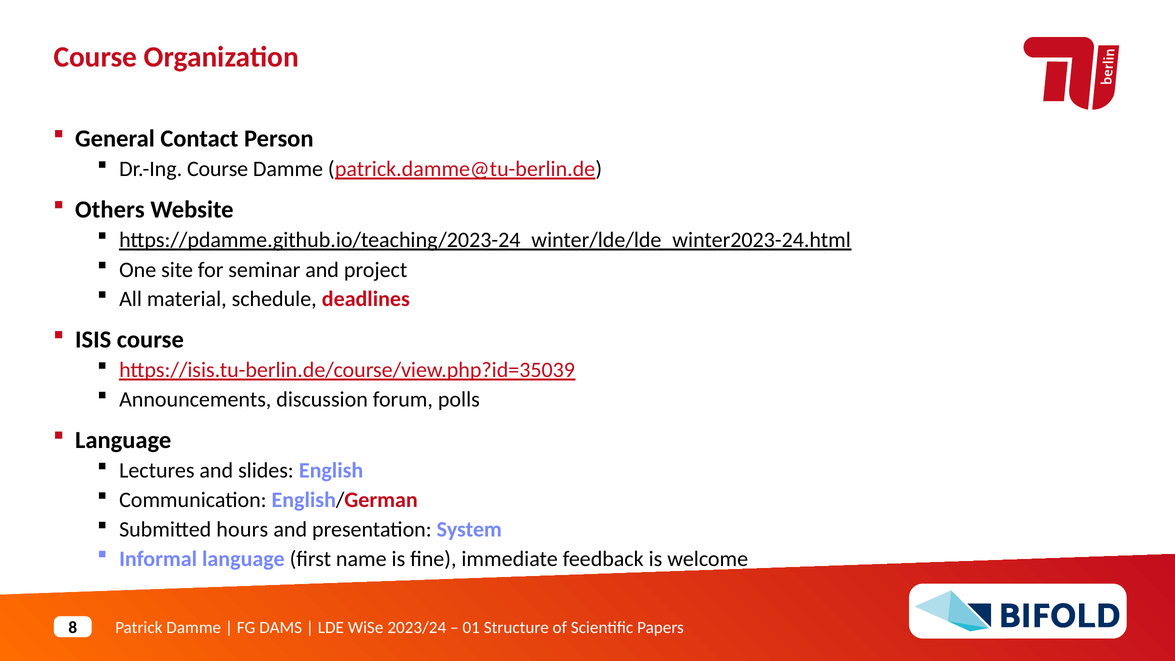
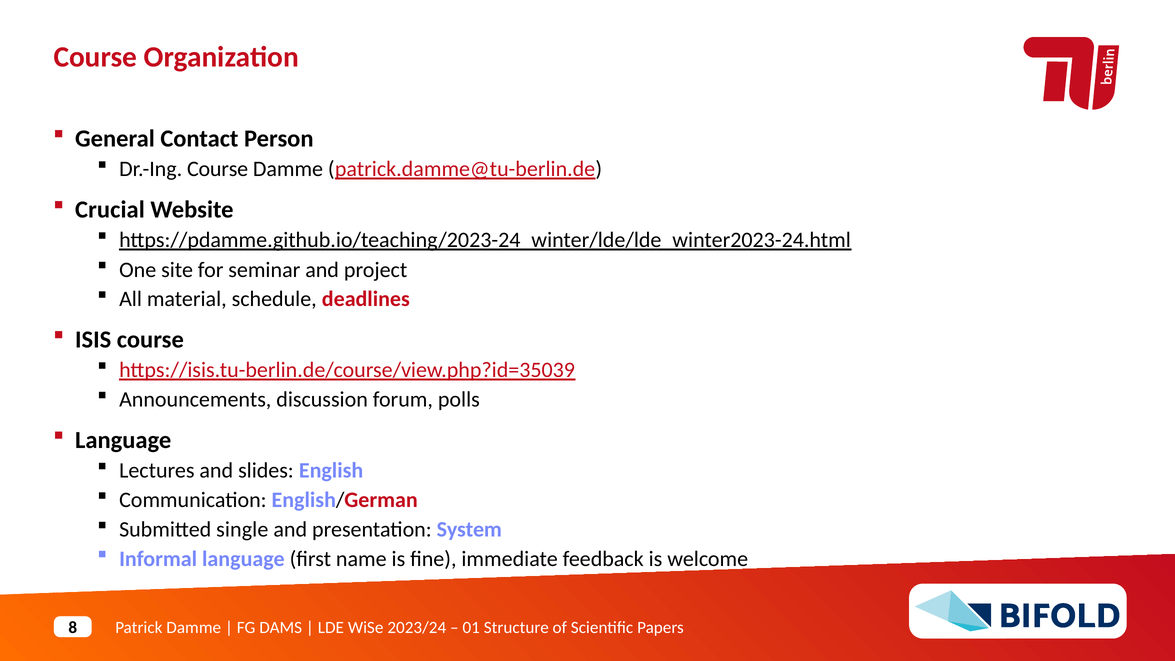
Others: Others -> Crucial (110, 210)
hours: hours -> single (242, 529)
